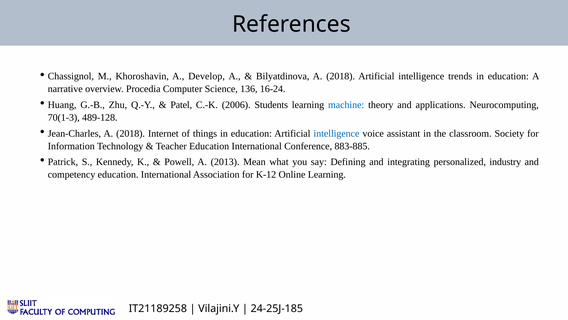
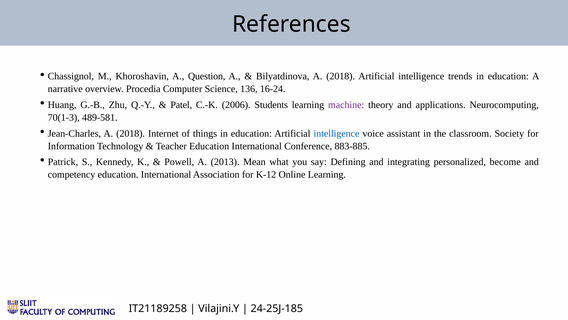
Develop: Develop -> Question (207, 76)
machine colour: blue -> purple (346, 105)
489-128: 489-128 -> 489-581 (100, 117)
industry: industry -> become (505, 162)
